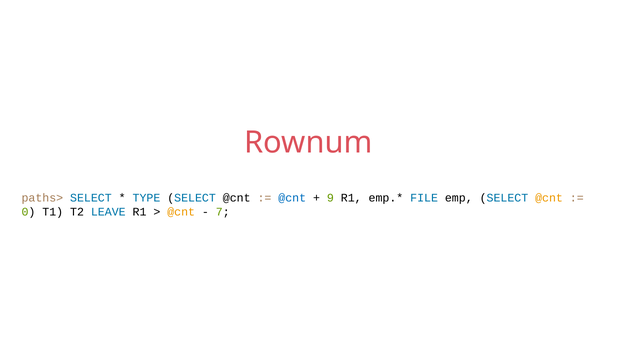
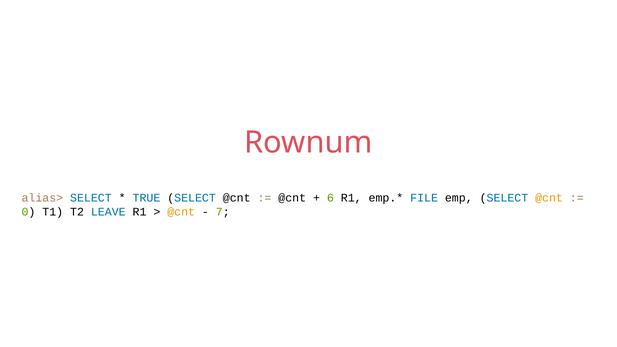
paths>: paths> -> alias> (42, 198)
TYPE: TYPE -> TRUE (146, 198)
@cnt colour: blue -> black (292, 198)
9: 9 -> 6 (330, 198)
